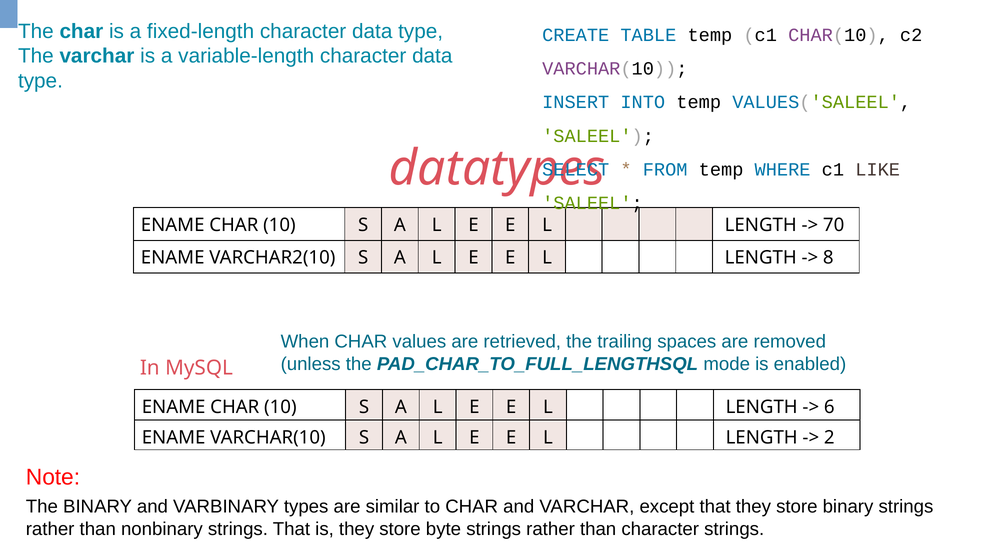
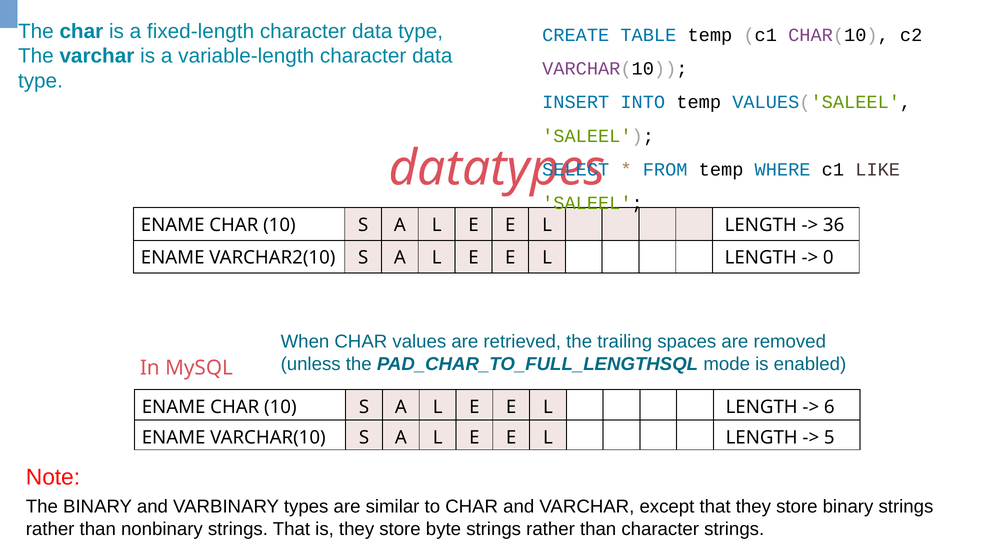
70: 70 -> 36 (834, 225)
8: 8 -> 0 (828, 258)
2: 2 -> 5 (829, 437)
